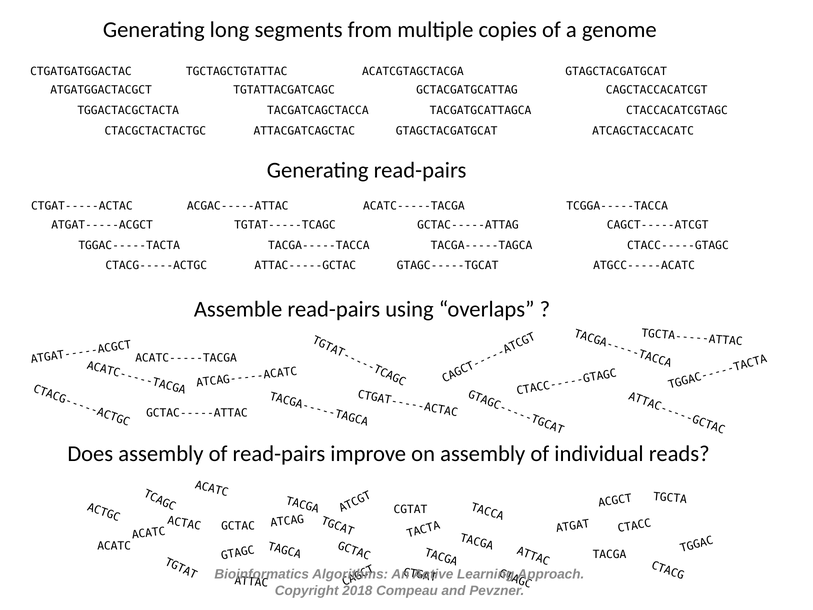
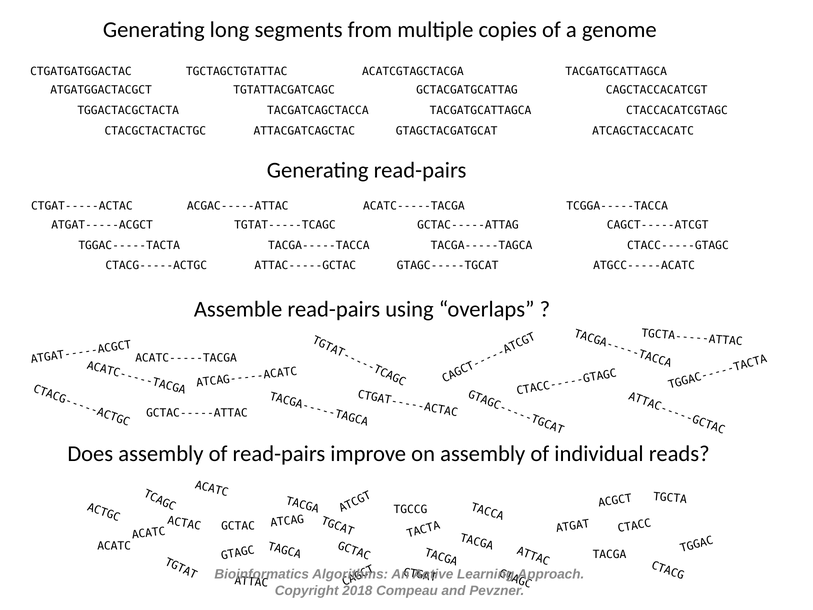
ACATCGTAGCTACGA GTAGCTACGATGCAT: GTAGCTACGATGCAT -> TACGATGCATTAGCA (616, 71)
CGTAT: CGTAT -> TGCCG (410, 509)
